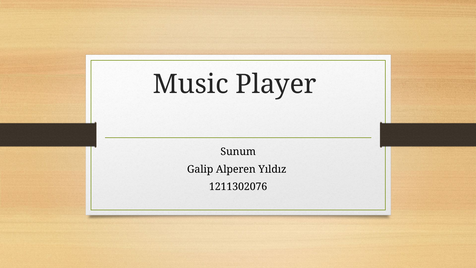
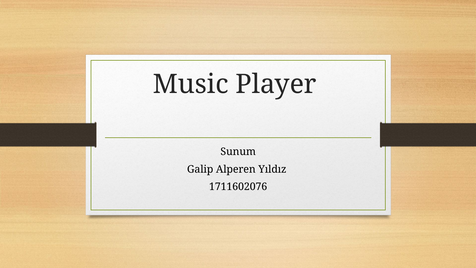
1211302076: 1211302076 -> 1711602076 (238, 187)
